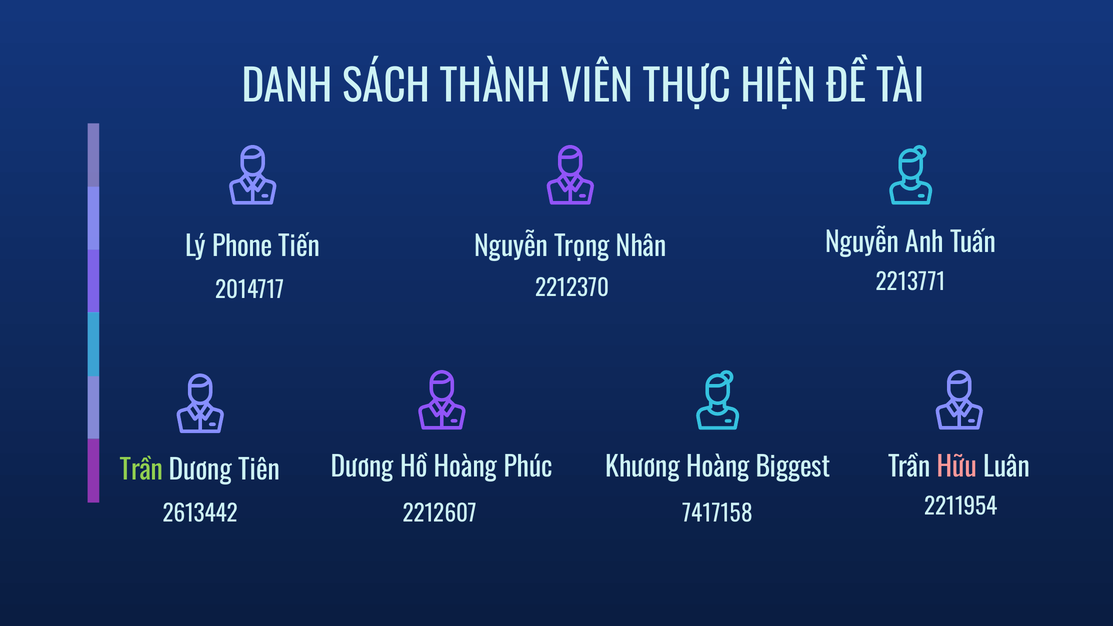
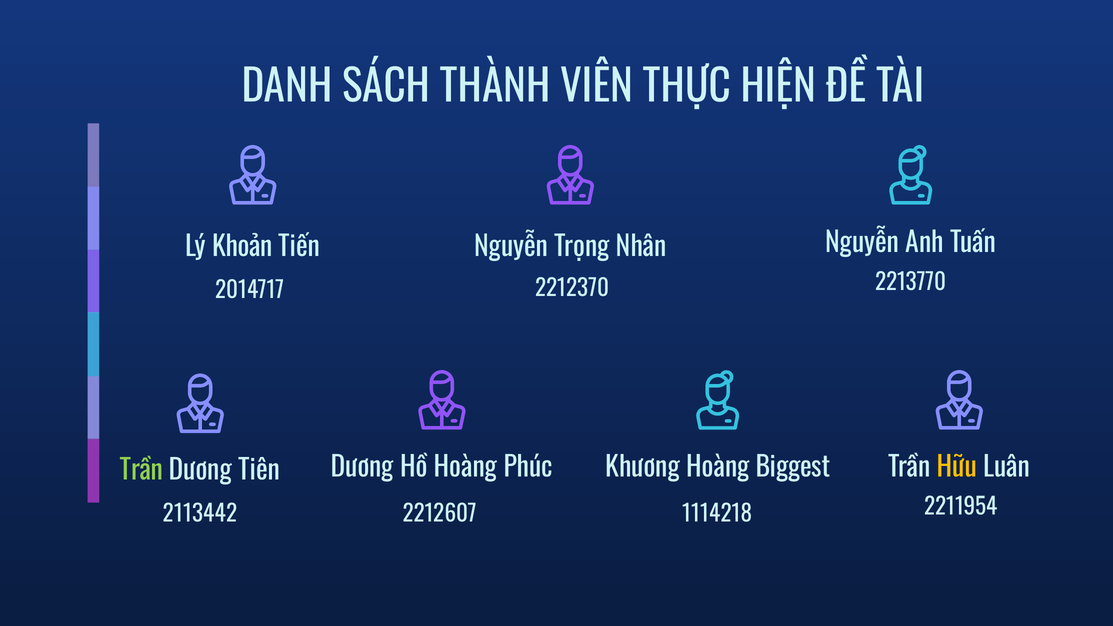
Phone: Phone -> Khoản (242, 247)
2213771: 2213771 -> 2213770 (911, 282)
Hữu colour: pink -> yellow (957, 468)
2613442: 2613442 -> 2113442 (200, 514)
7417158: 7417158 -> 1114218 (717, 514)
